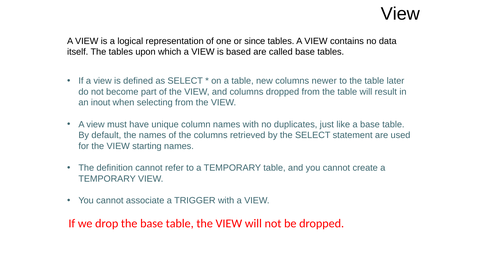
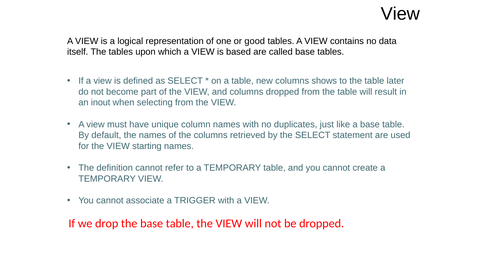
since: since -> good (255, 41)
newer: newer -> shows (324, 81)
